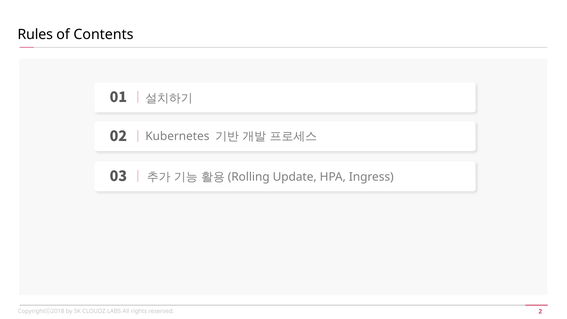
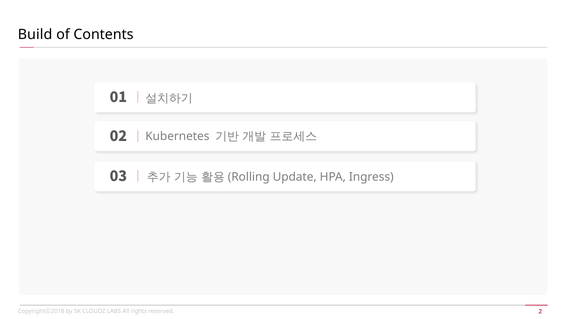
Rules: Rules -> Build (35, 34)
